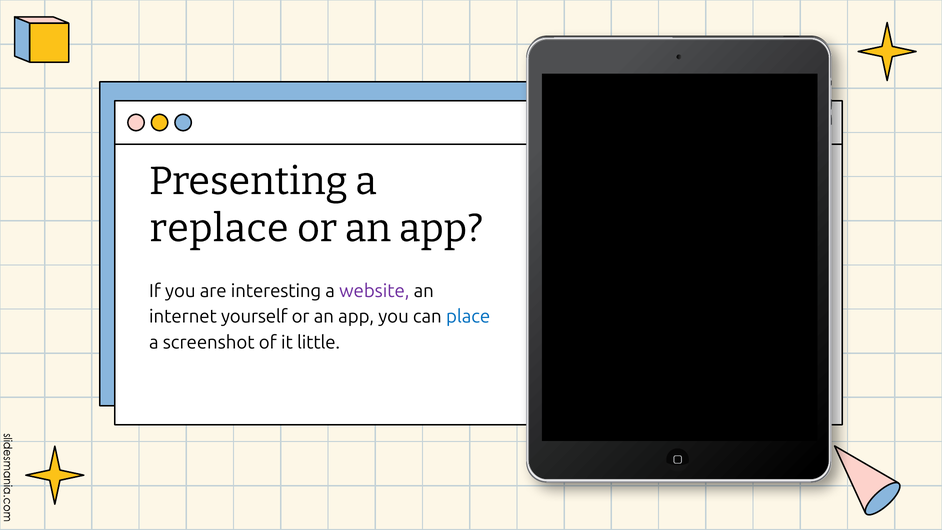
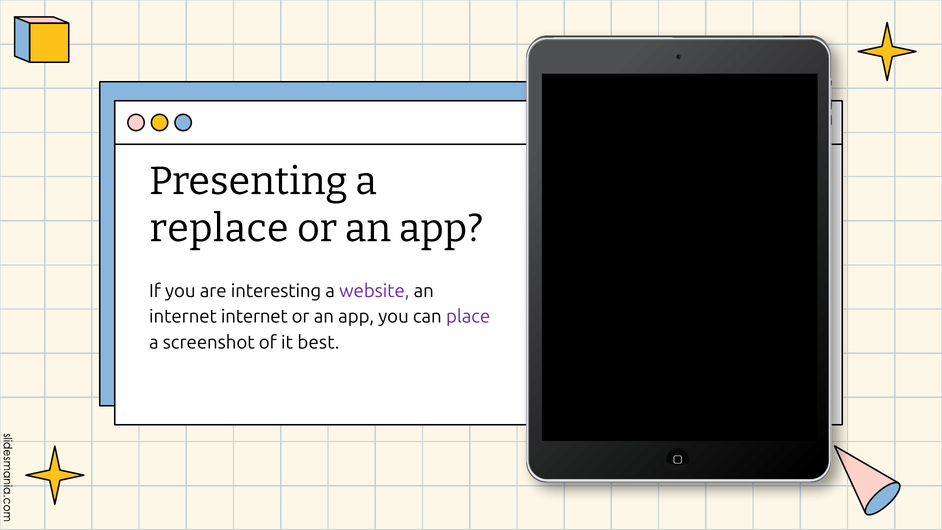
internet yourself: yourself -> internet (254, 317)
place colour: blue -> purple (468, 317)
little: little -> best (318, 342)
